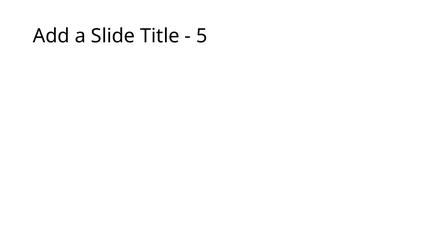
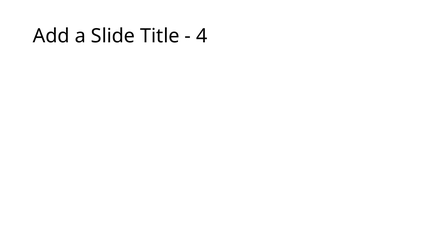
5: 5 -> 4 (202, 36)
